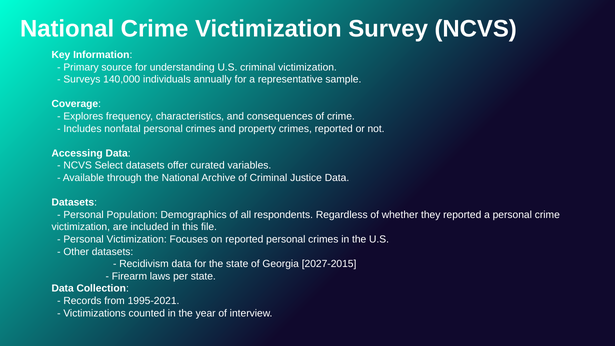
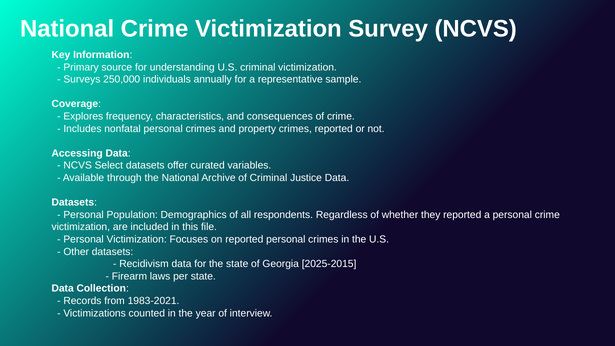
140,000: 140,000 -> 250,000 (122, 79)
2027-2015: 2027-2015 -> 2025-2015 (329, 264)
1995-2021: 1995-2021 -> 1983-2021 (154, 301)
